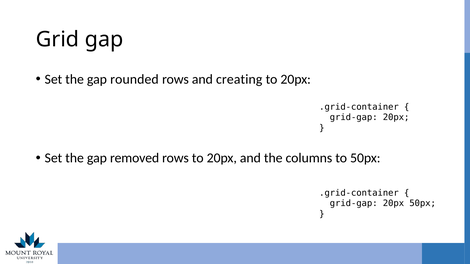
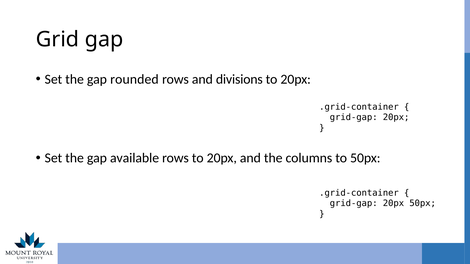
creating: creating -> divisions (239, 79)
removed: removed -> available (135, 158)
